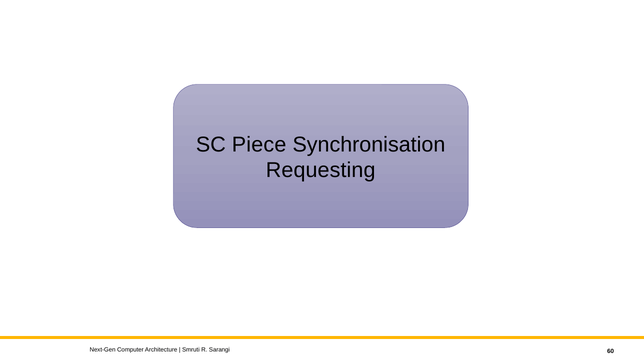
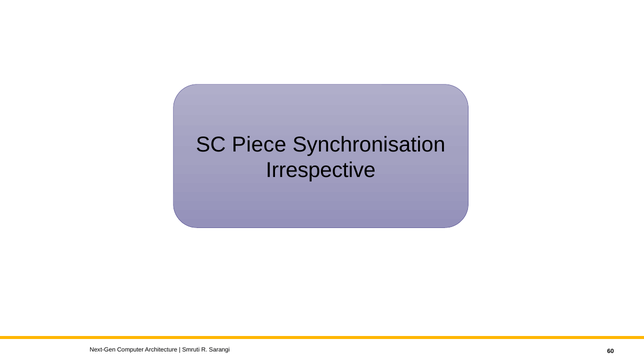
Requesting: Requesting -> Irrespective (321, 171)
